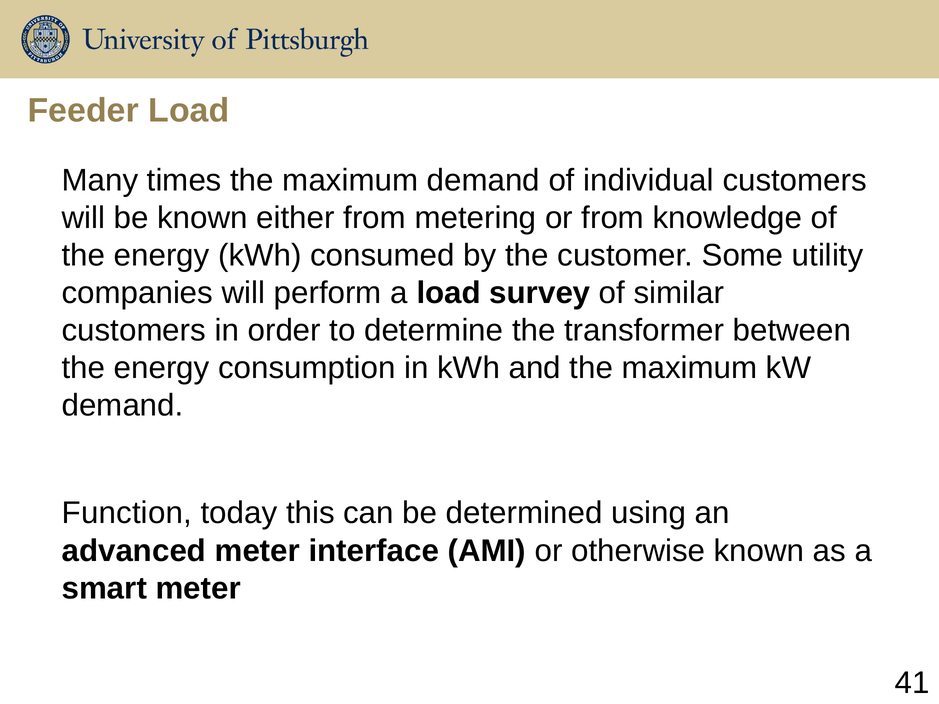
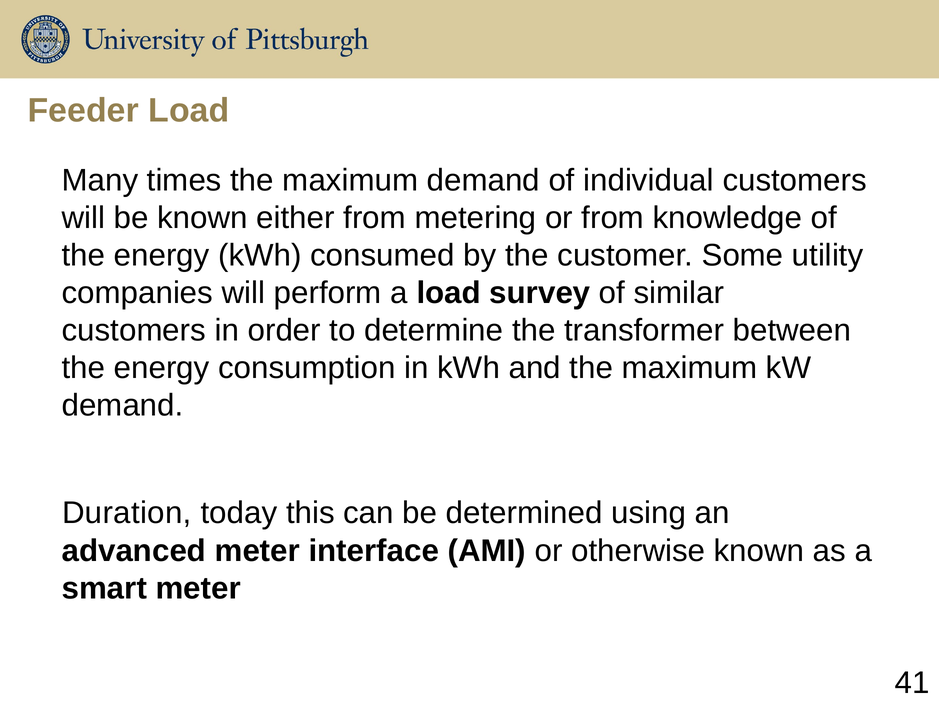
Function: Function -> Duration (127, 513)
